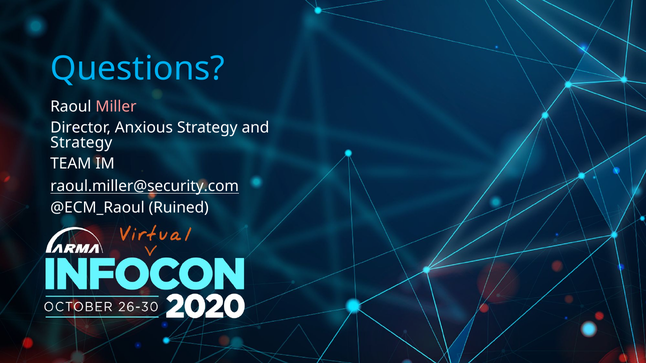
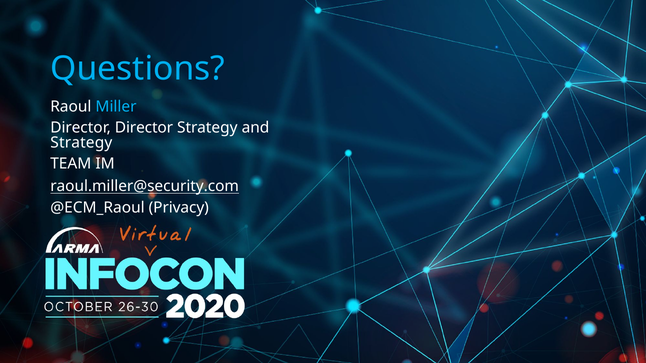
Miller colour: pink -> light blue (116, 107)
Director Anxious: Anxious -> Director (144, 128)
Ruined: Ruined -> Privacy (179, 208)
